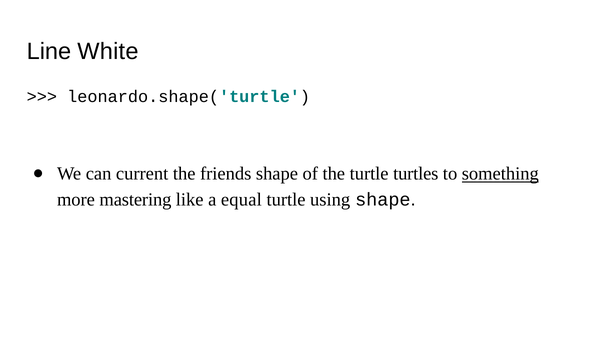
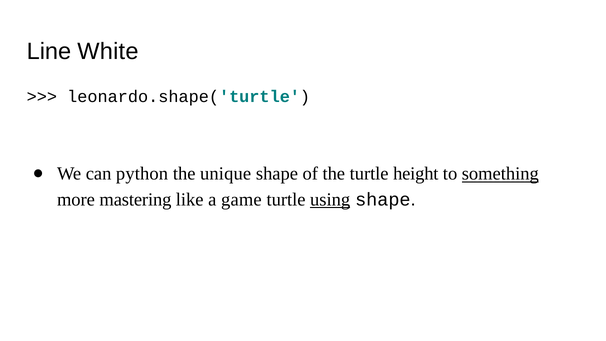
current: current -> python (142, 174)
friends: friends -> unique (226, 174)
turtles: turtles -> height (416, 174)
equal: equal -> game (241, 199)
using underline: none -> present (330, 199)
